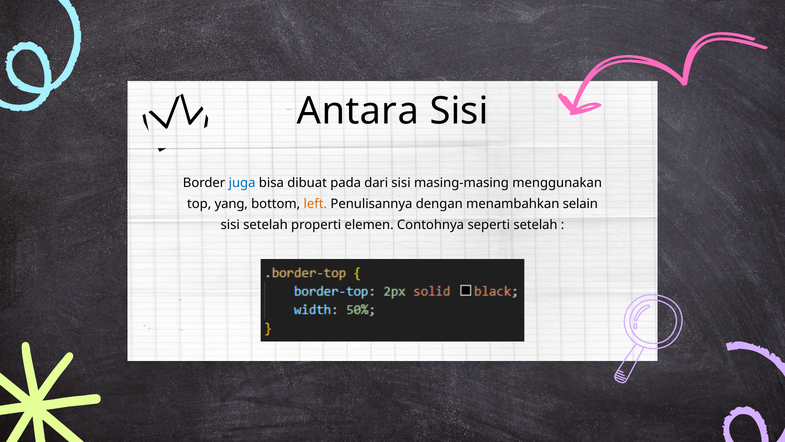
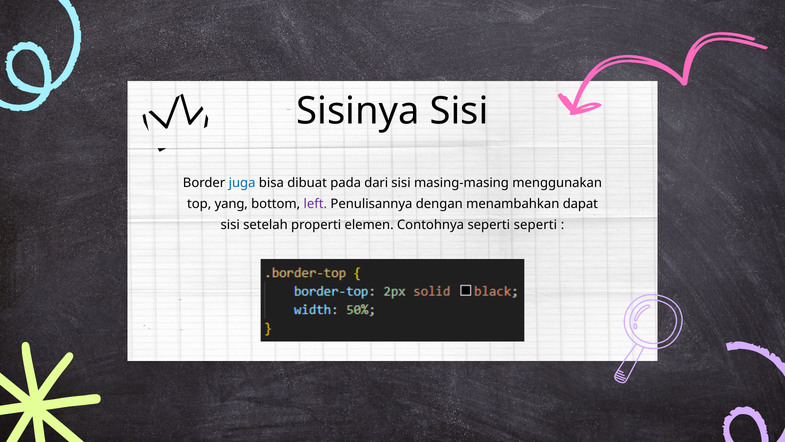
Antara: Antara -> Sisinya (358, 111)
left colour: orange -> purple (315, 204)
selain: selain -> dapat (580, 204)
seperti setelah: setelah -> seperti (535, 225)
